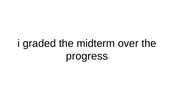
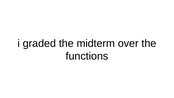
progress: progress -> functions (87, 56)
